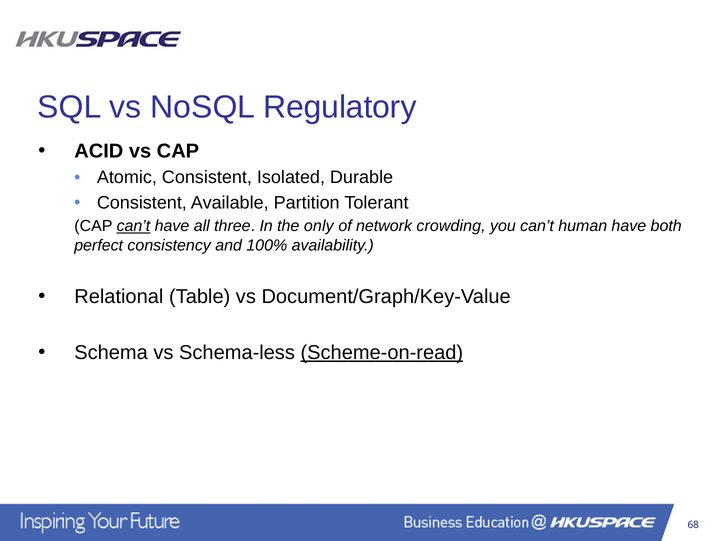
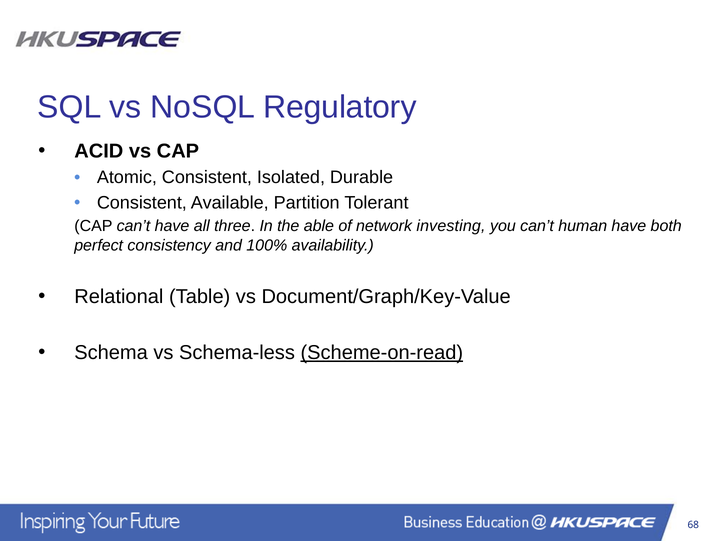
can’t underline: present -> none (133, 226)
only: only -> able (319, 226)
crowding: crowding -> investing (451, 226)
